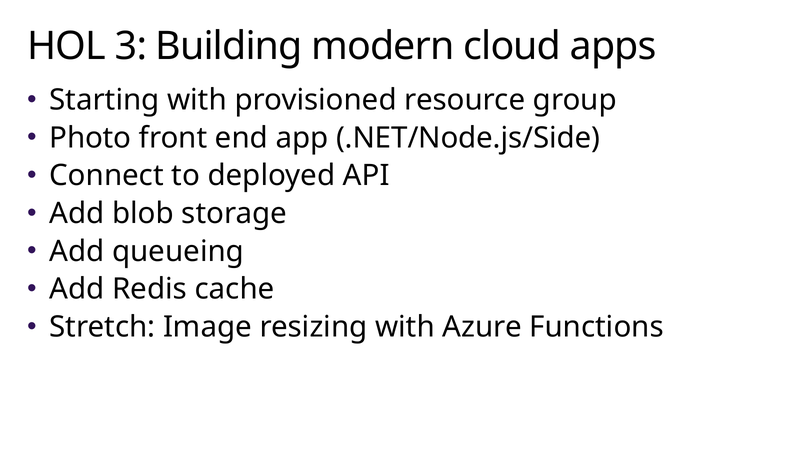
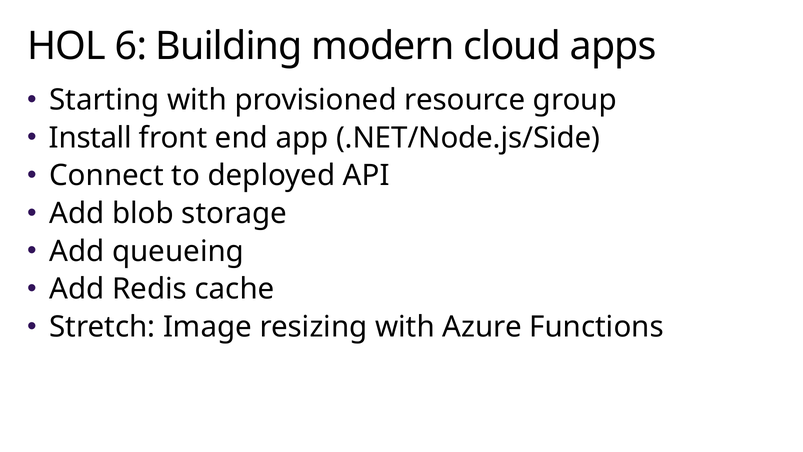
3: 3 -> 6 (131, 46)
Photo: Photo -> Install (90, 138)
